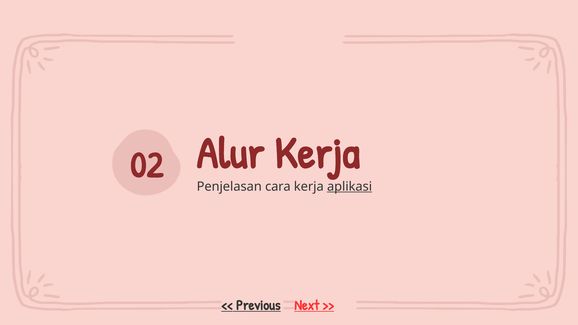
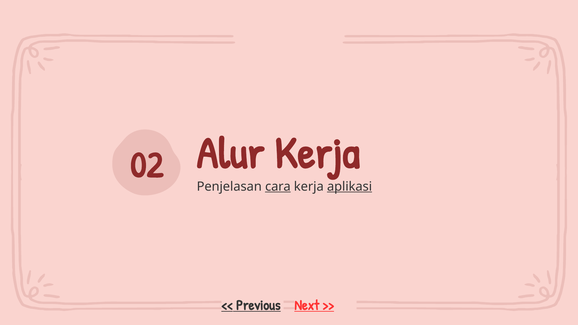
cara underline: none -> present (278, 187)
